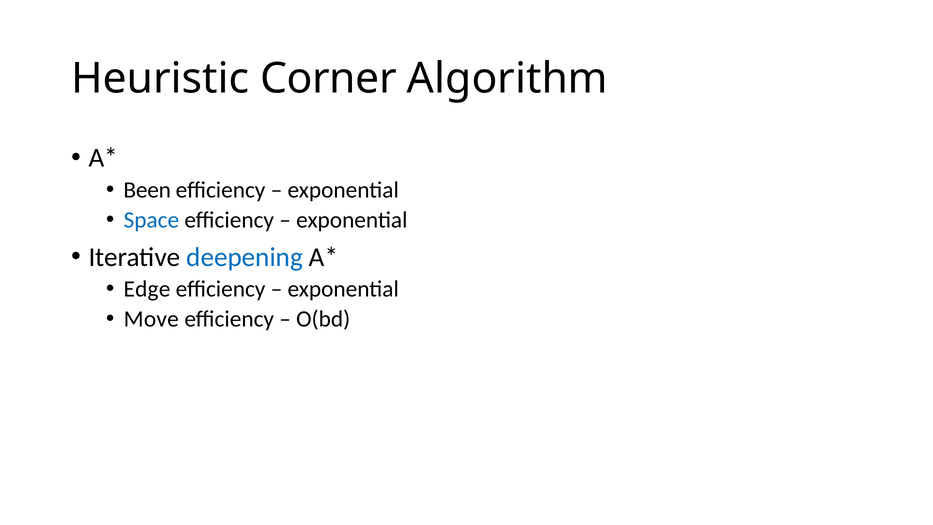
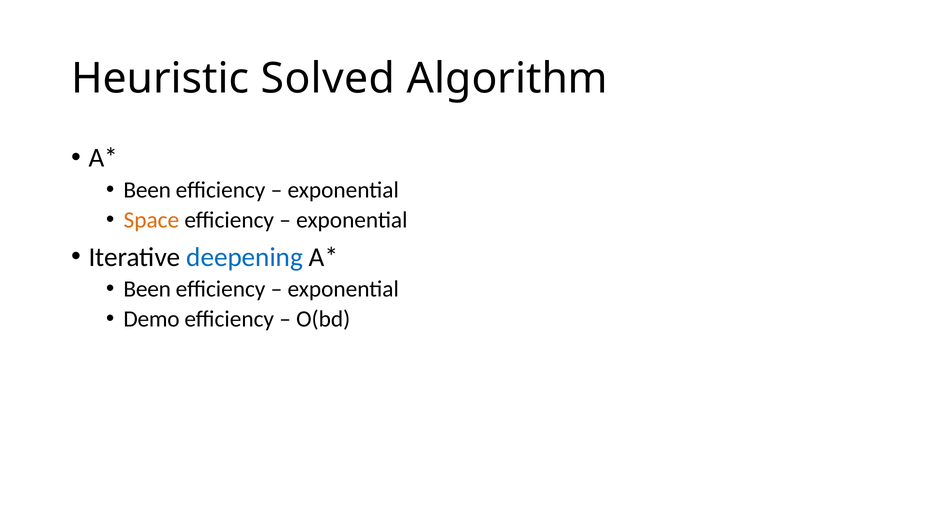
Corner: Corner -> Solved (328, 78)
Space colour: blue -> orange (151, 220)
Edge: Edge -> Been (147, 289)
Move: Move -> Demo (151, 319)
